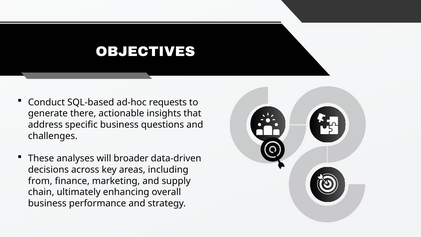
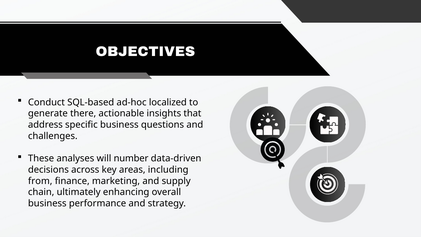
requests: requests -> localized (168, 102)
broader: broader -> number (131, 158)
